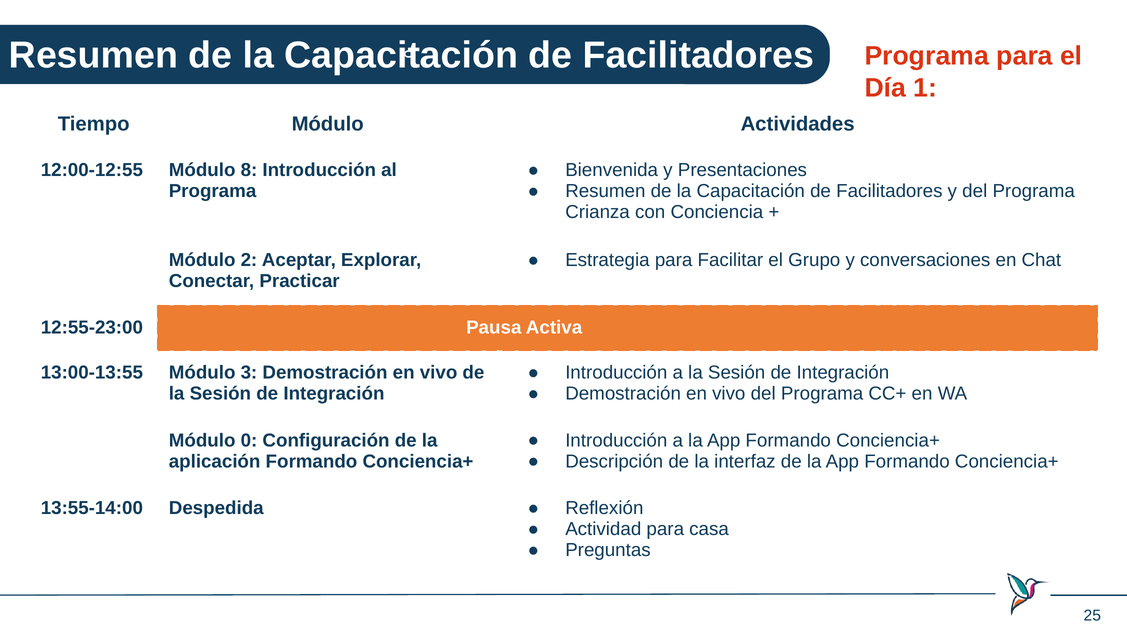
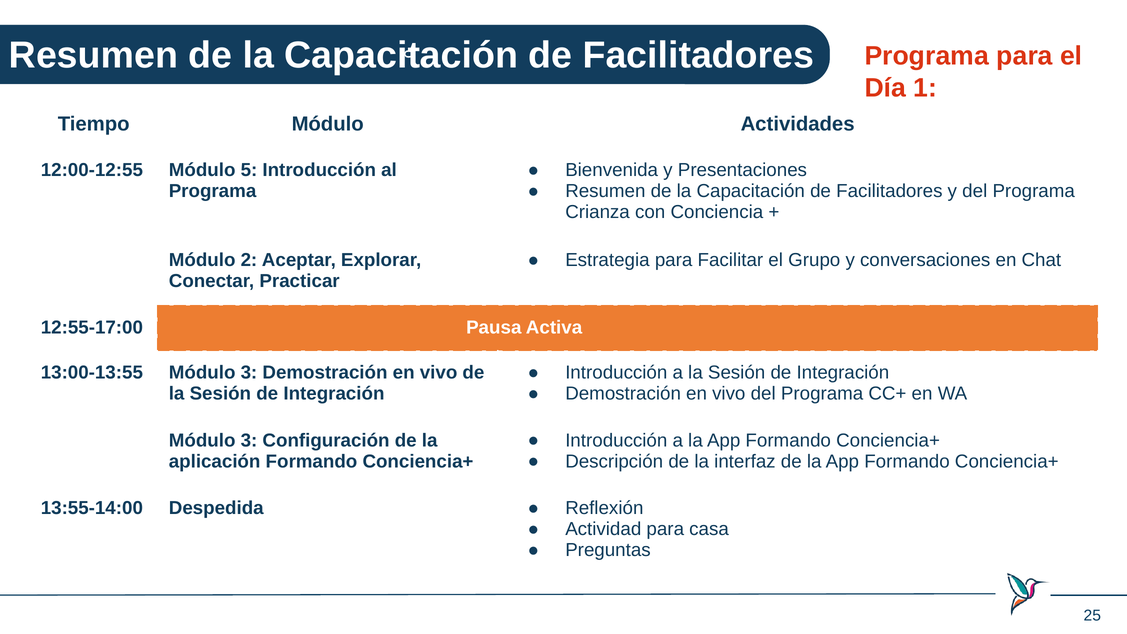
8: 8 -> 5 (249, 170)
12:55-23:00: 12:55-23:00 -> 12:55-17:00 (92, 328)
0: 0 -> 3 (249, 440)
